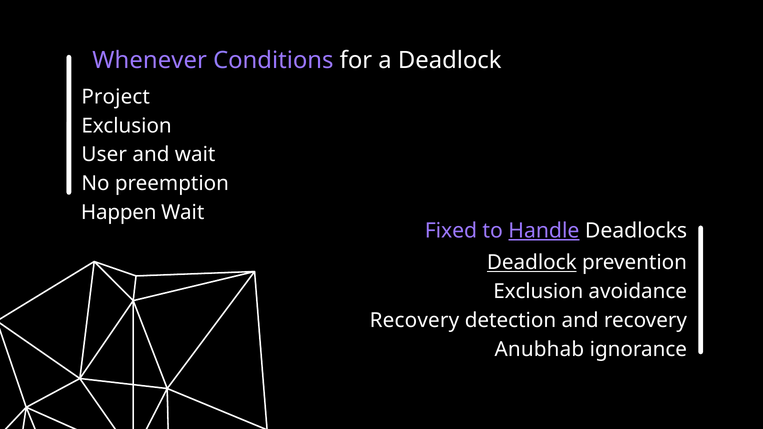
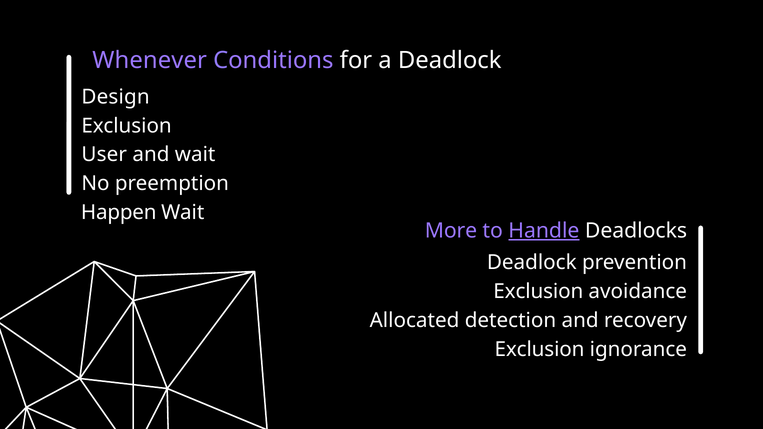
Project: Project -> Design (116, 97)
Fixed: Fixed -> More (451, 231)
Deadlock underline: present -> none (532, 263)
Recovery: Recovery -> Allocated (415, 321)
Anubhab: Anubhab -> Exclusion (540, 349)
